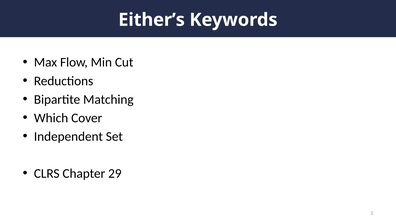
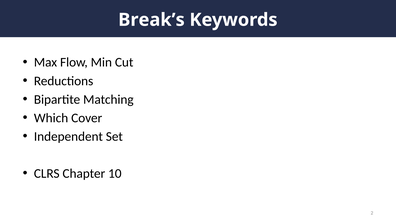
Either’s: Either’s -> Break’s (151, 20)
29: 29 -> 10 (115, 173)
